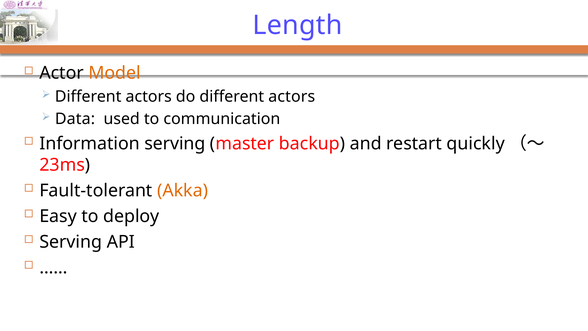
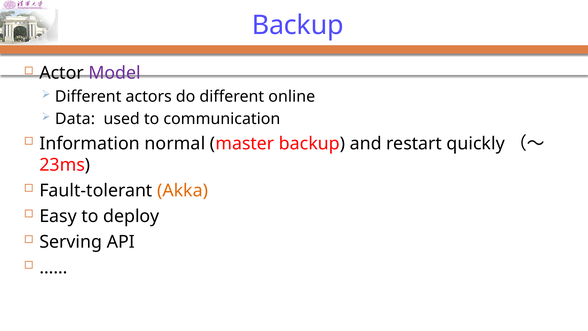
Length: Length -> Backup (298, 25)
Model colour: orange -> purple (115, 73)
do different actors: actors -> online (292, 96)
Information serving: serving -> normal (175, 144)
